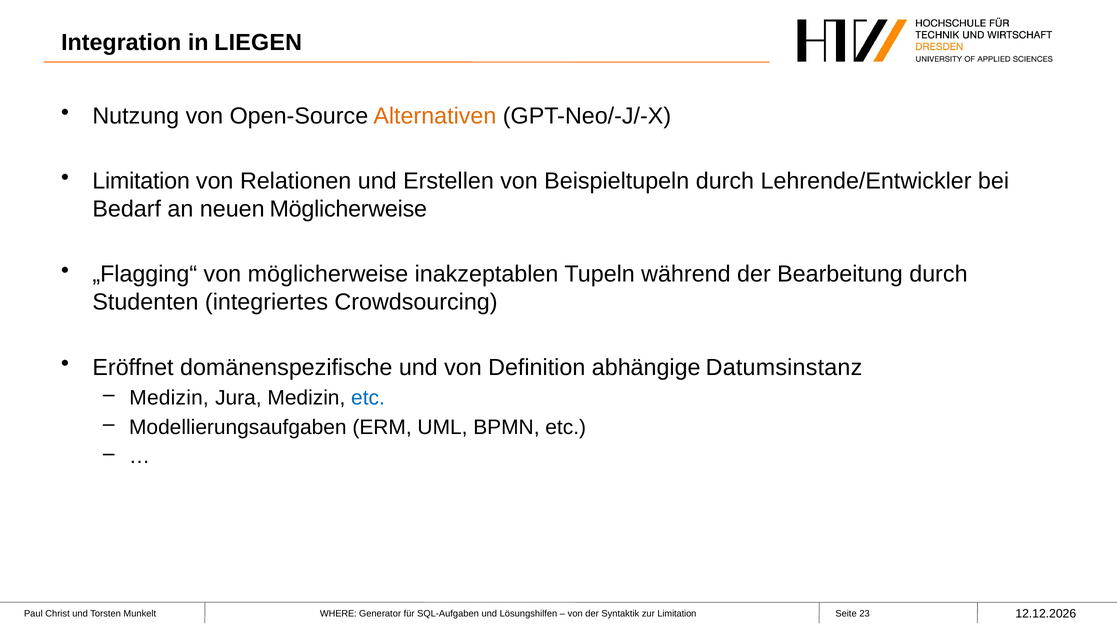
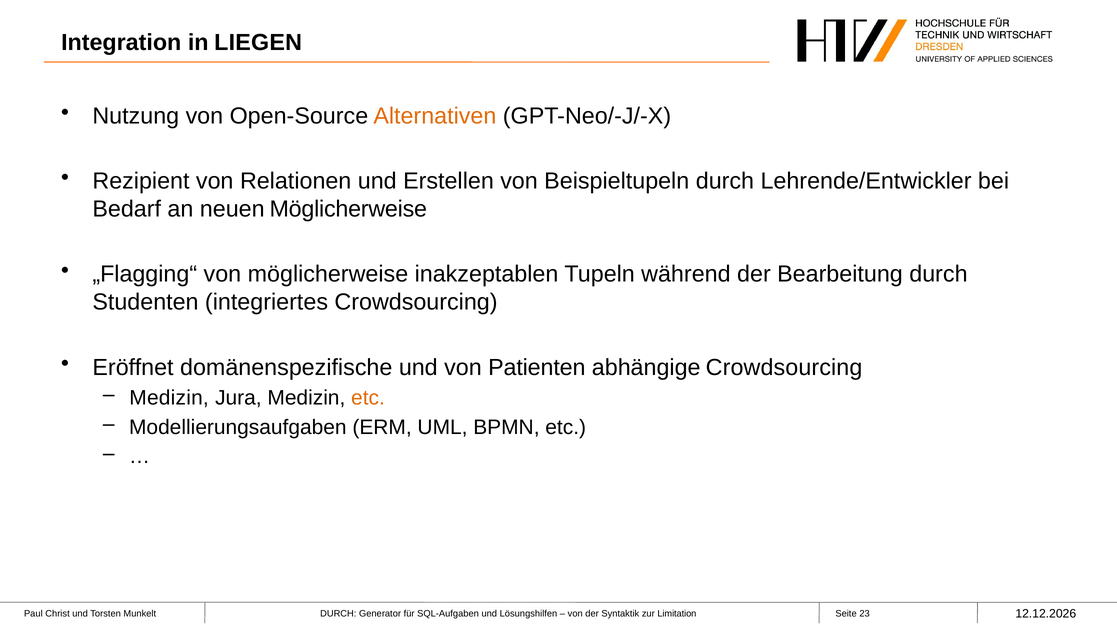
Limitation: Limitation -> Rezipient (141, 181)
Definition: Definition -> Patienten (537, 368)
abhängige Datumsinstanz: Datumsinstanz -> Crowdsourcing (784, 368)
etc colour: blue -> orange (368, 398)
WHERE: WHERE -> DURCH (338, 614)
